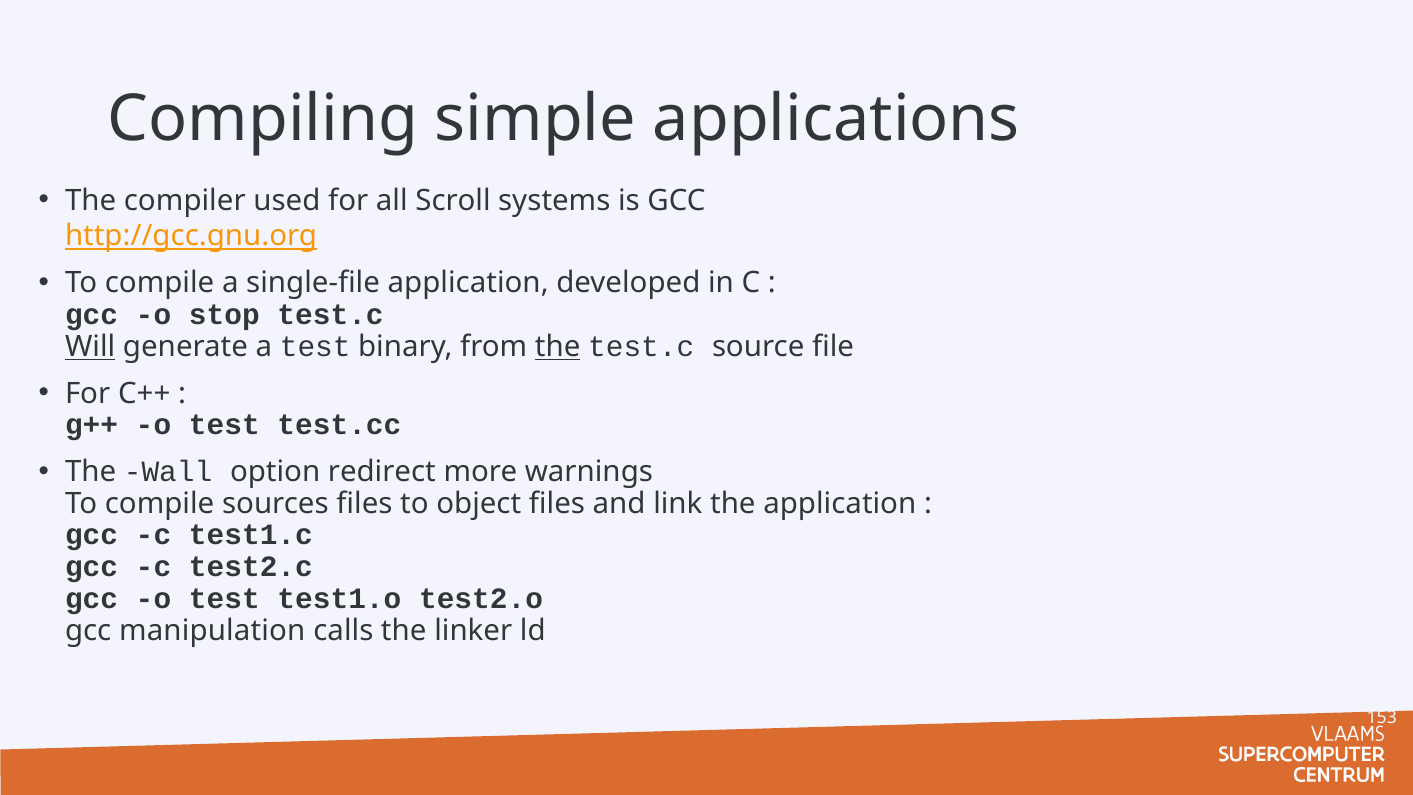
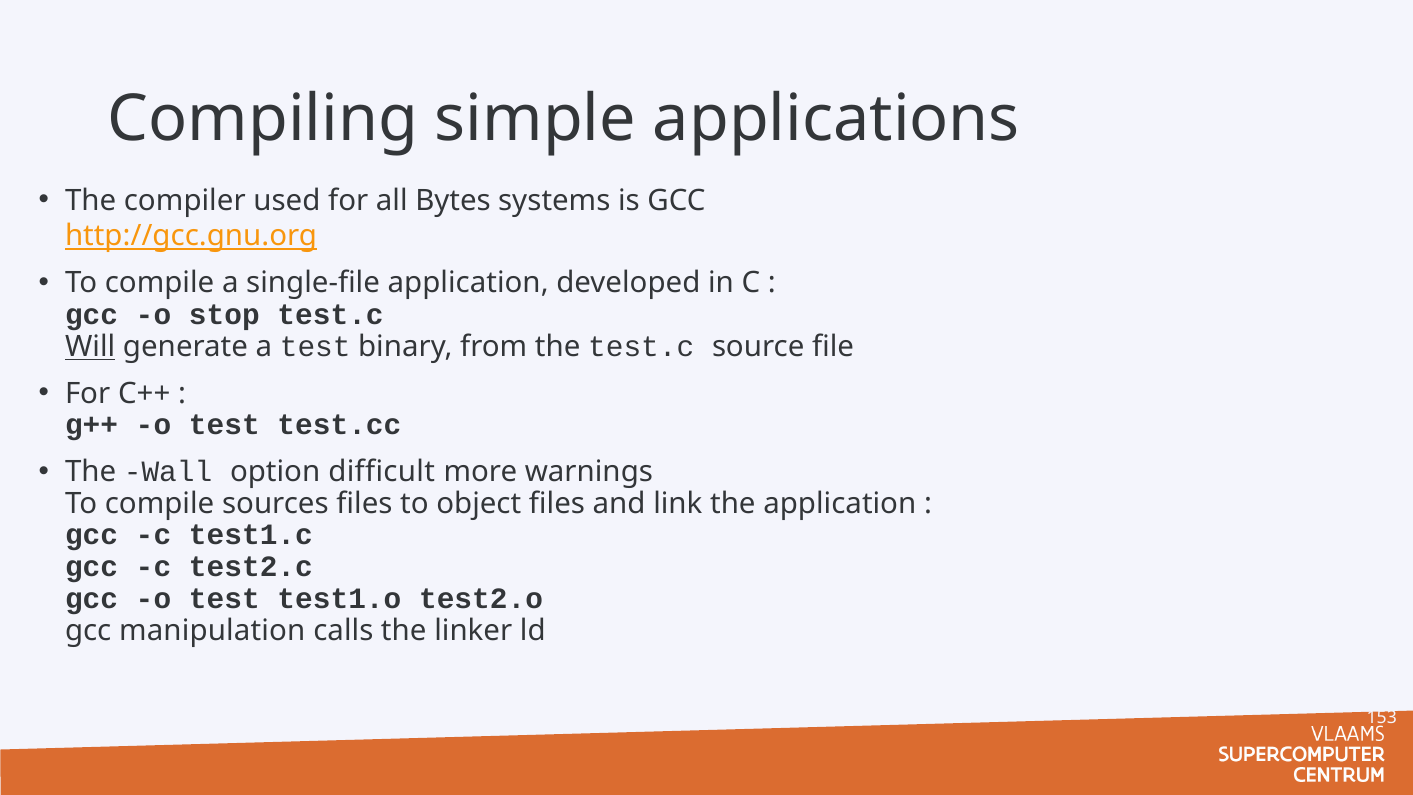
Scroll: Scroll -> Bytes (453, 200)
the underline: present -> none (558, 347)
redirect: redirect -> difficult (382, 472)
